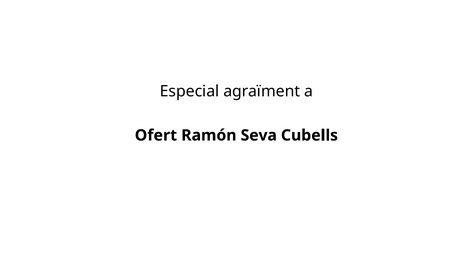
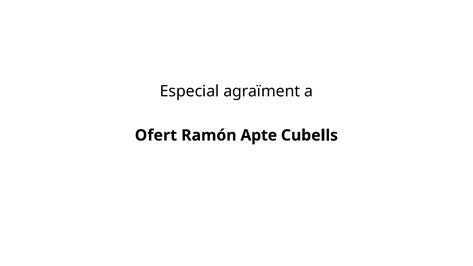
Seva: Seva -> Apte (259, 135)
